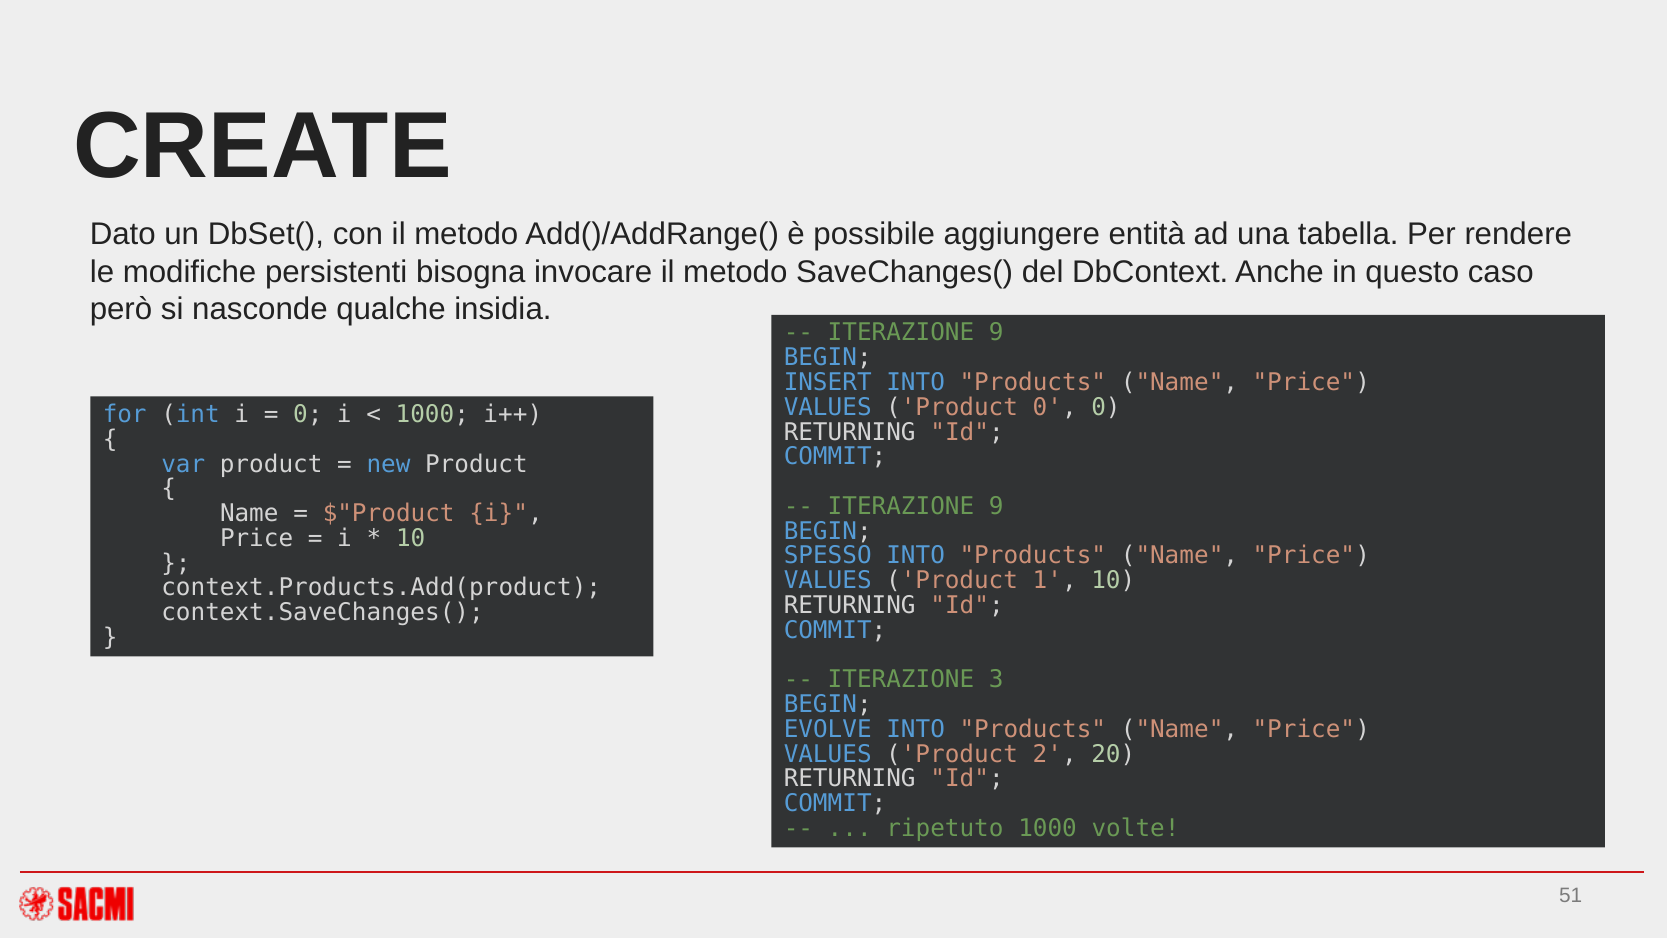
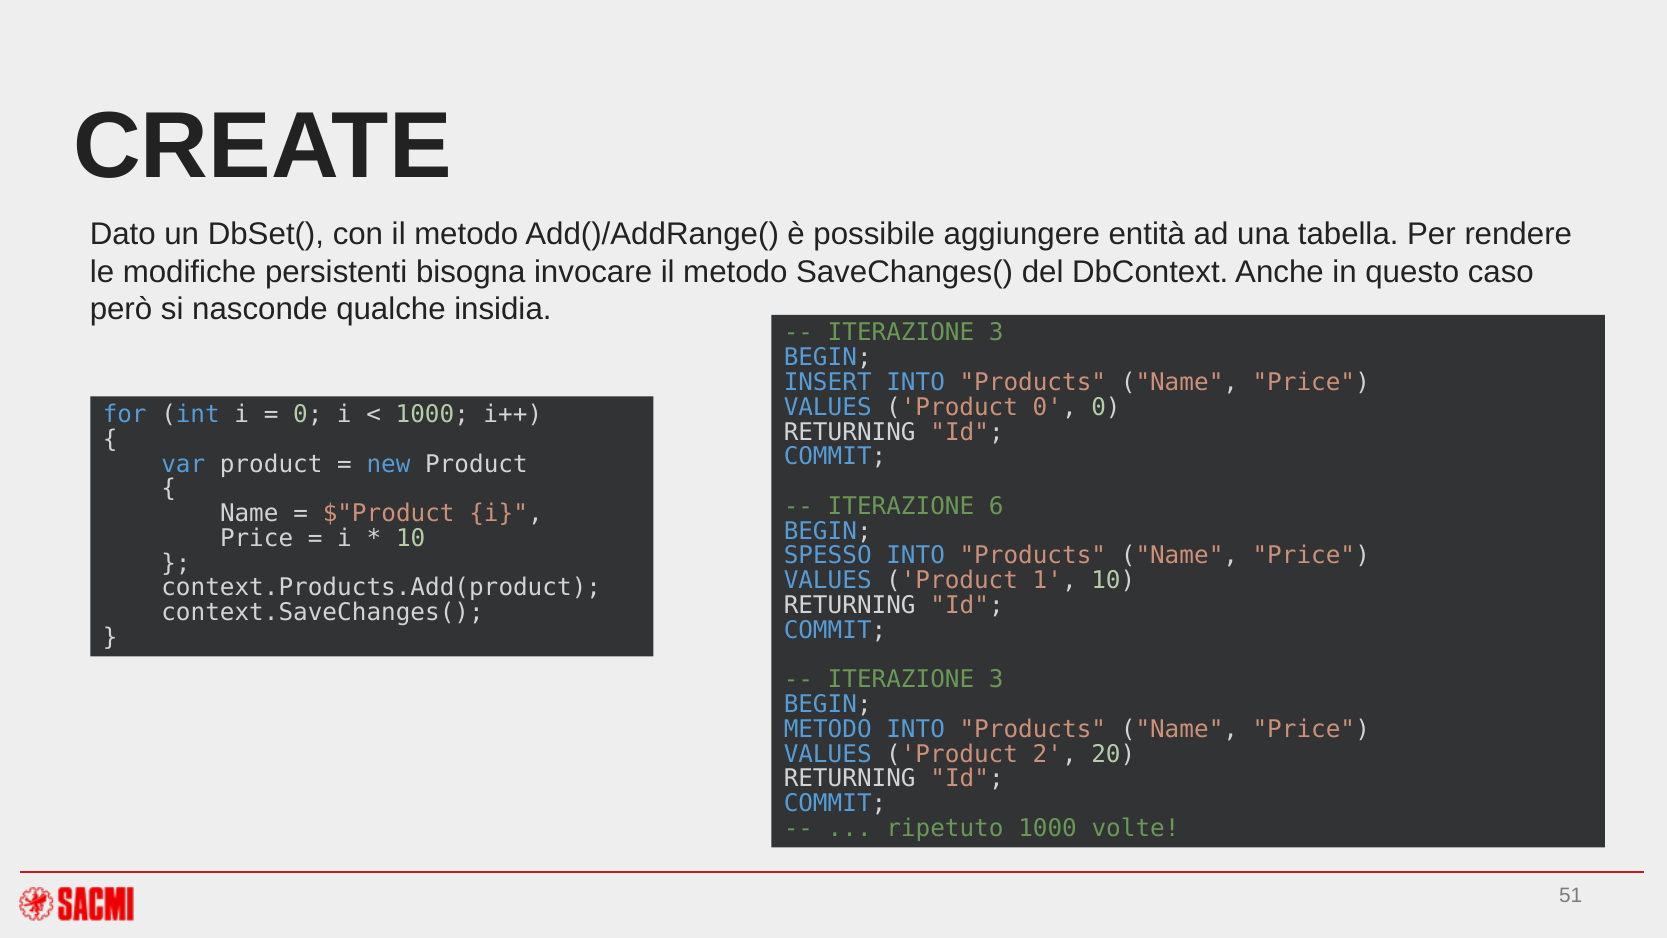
9: 9 -> 3 (996, 333)
9: 9 -> 6 (996, 506)
EVOLVE: EVOLVE -> METODO (828, 729)
